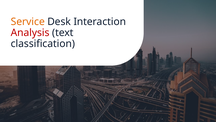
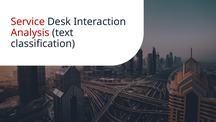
Service colour: orange -> red (28, 22)
